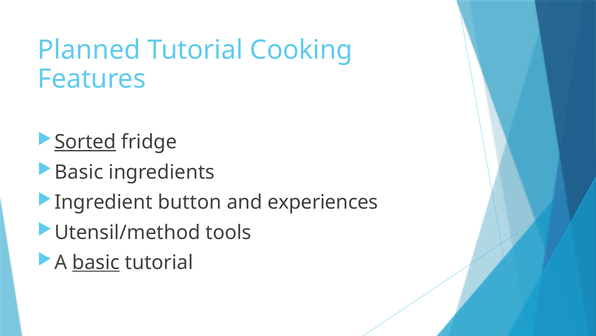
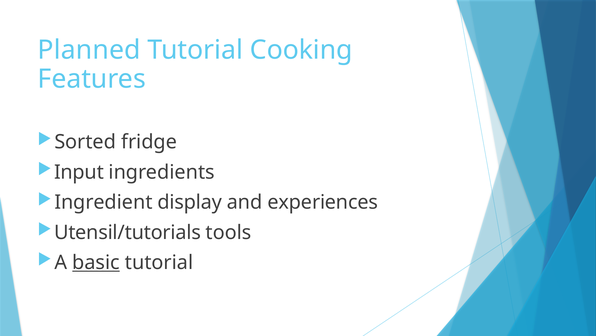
Sorted underline: present -> none (85, 142)
Basic: Basic -> Input (79, 172)
button: button -> display (190, 202)
Utensil/method: Utensil/method -> Utensil/tutorials (127, 232)
